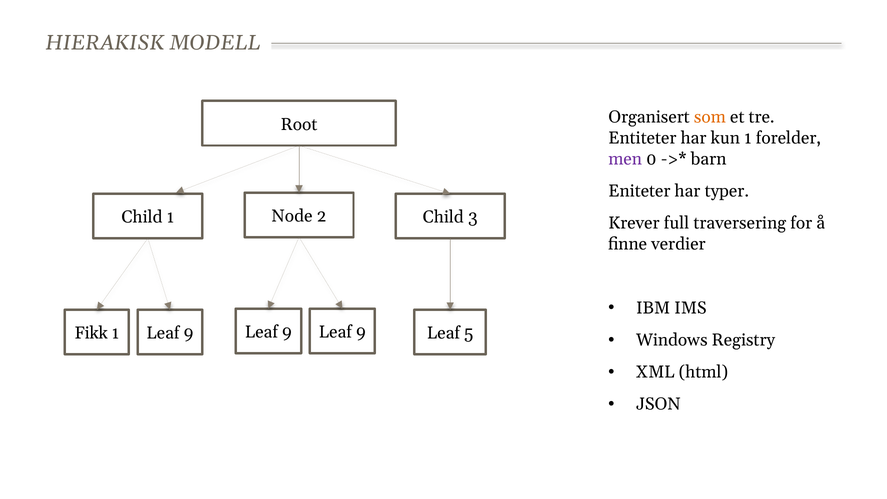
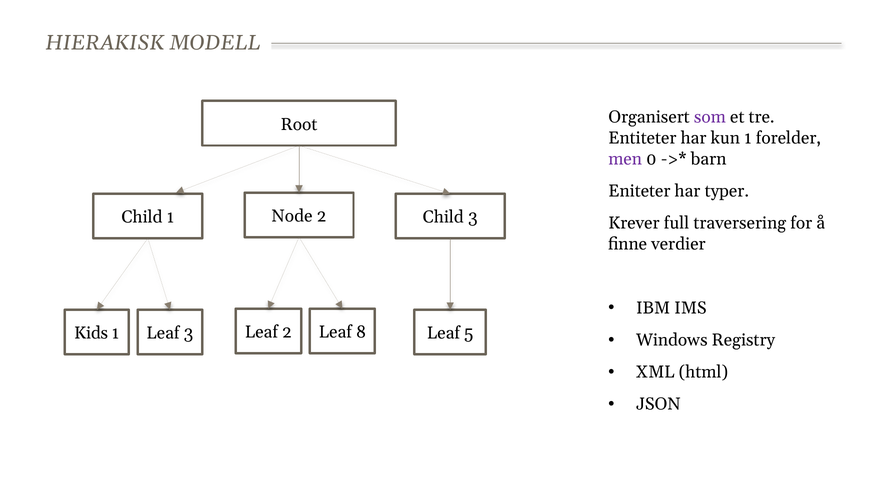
som colour: orange -> purple (710, 117)
Fikk: Fikk -> Kids (91, 333)
1 Leaf 9: 9 -> 3 (188, 333)
9: 9 -> 2 (287, 332)
9: 9 -> 8 (361, 332)
